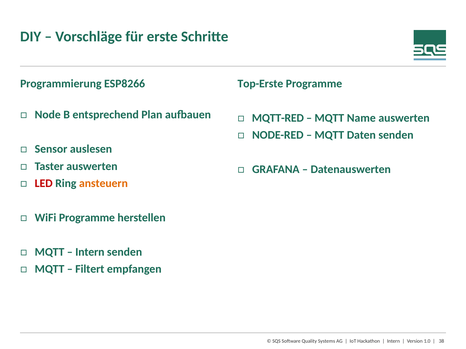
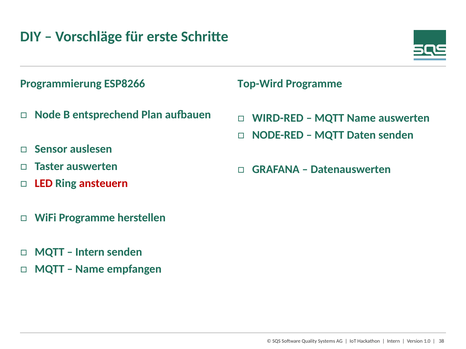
Top-Erste: Top-Erste -> Top-Wird (260, 84)
MQTT-RED: MQTT-RED -> WIRD-RED (278, 118)
ansteuern colour: orange -> red (103, 184)
Filtert: Filtert -> Name (90, 269)
